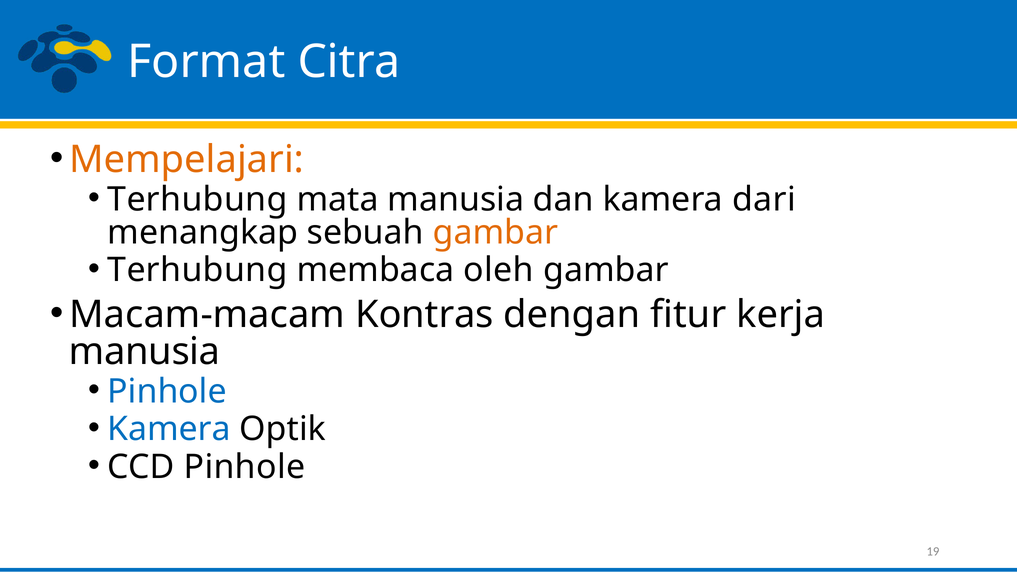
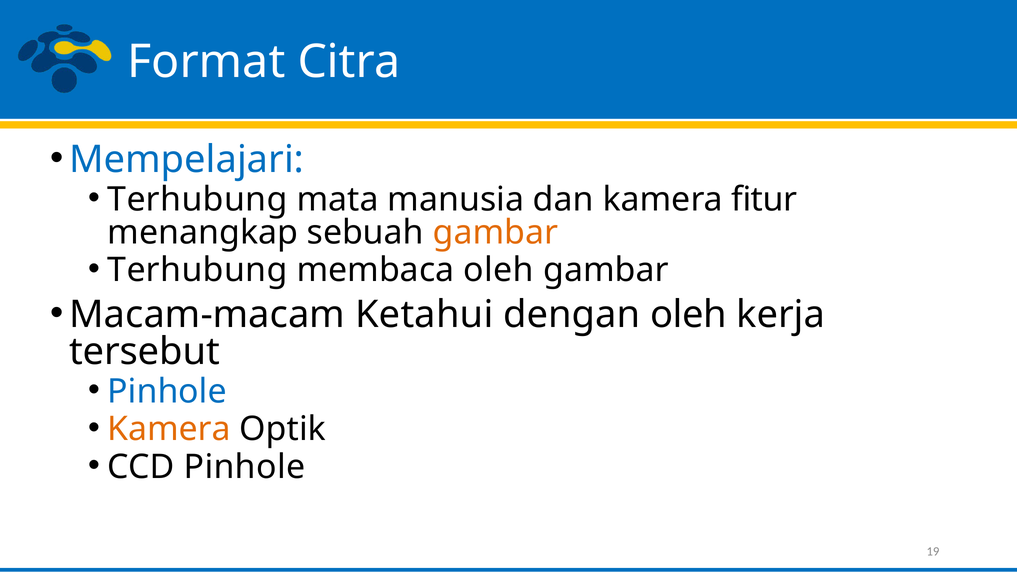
Mempelajari colour: orange -> blue (187, 160)
dari: dari -> fitur (764, 199)
Kontras: Kontras -> Ketahui (424, 315)
dengan fitur: fitur -> oleh (688, 315)
manusia: manusia -> tersebut (145, 352)
Kamera colour: blue -> orange (169, 429)
